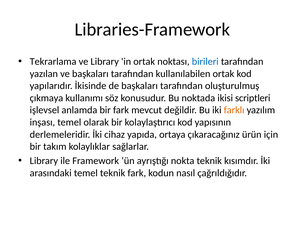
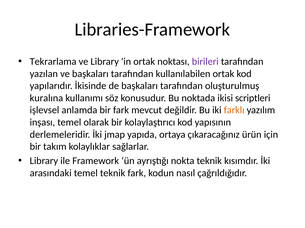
birileri colour: blue -> purple (205, 62)
çıkmaya: çıkmaya -> kuralına (46, 98)
cihaz: cihaz -> jmap (115, 135)
